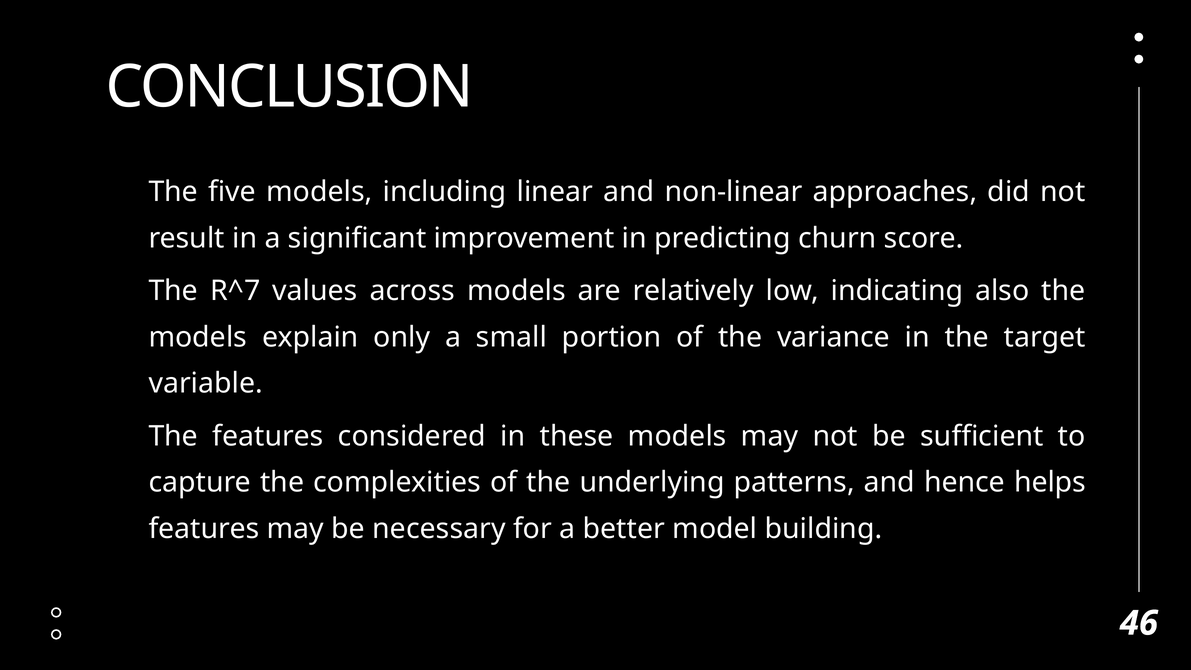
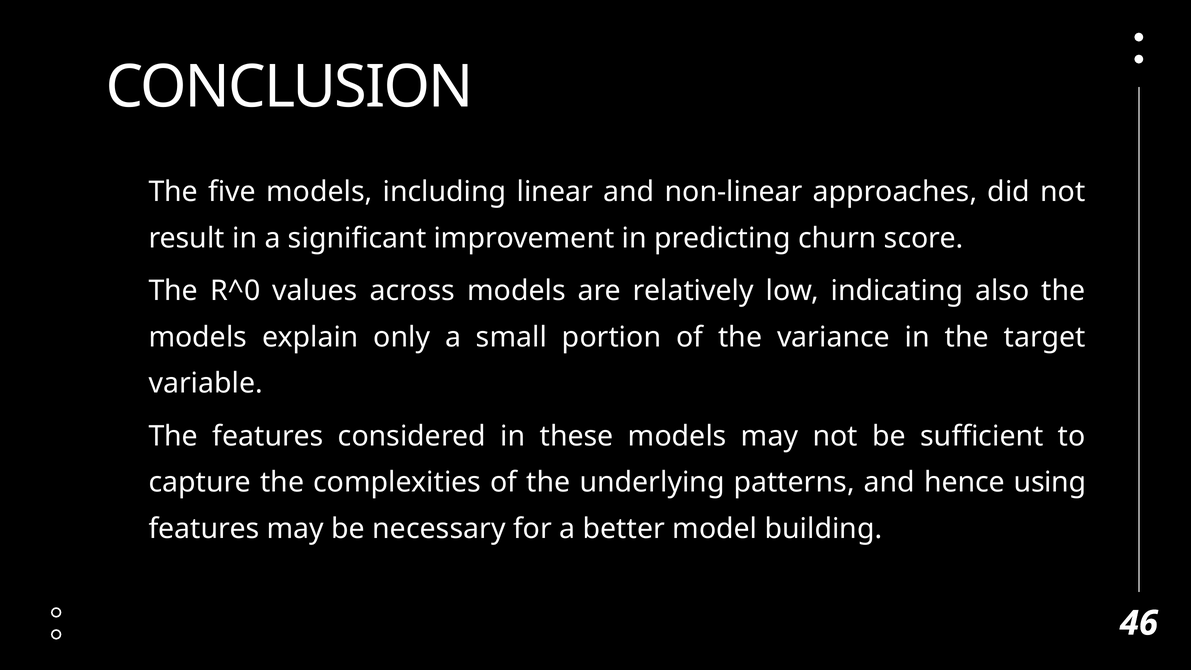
R^7: R^7 -> R^0 (235, 291)
helps: helps -> using (1050, 482)
